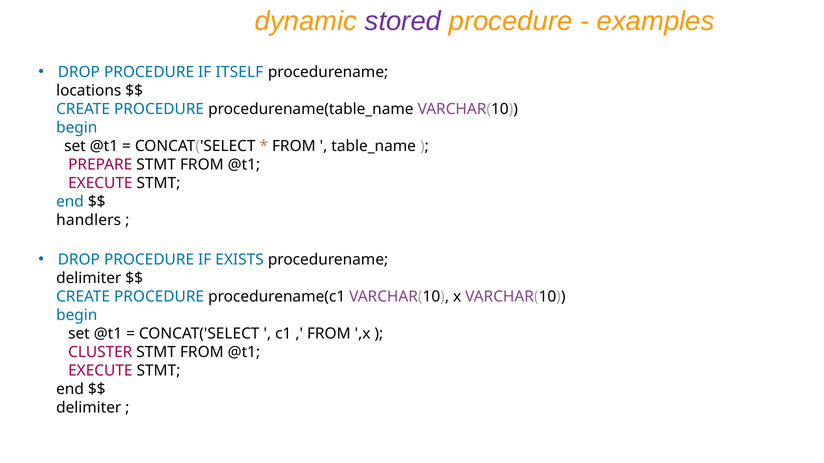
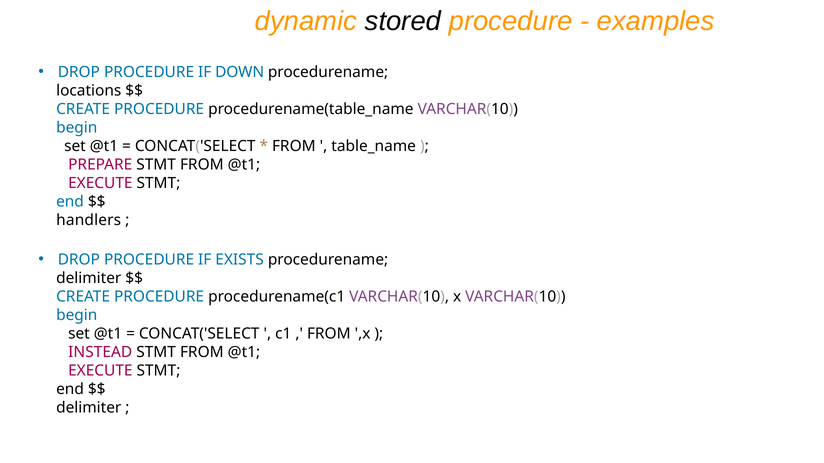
stored colour: purple -> black (403, 21)
ITSELF: ITSELF -> DOWN (240, 72)
CLUSTER: CLUSTER -> INSTEAD (100, 352)
